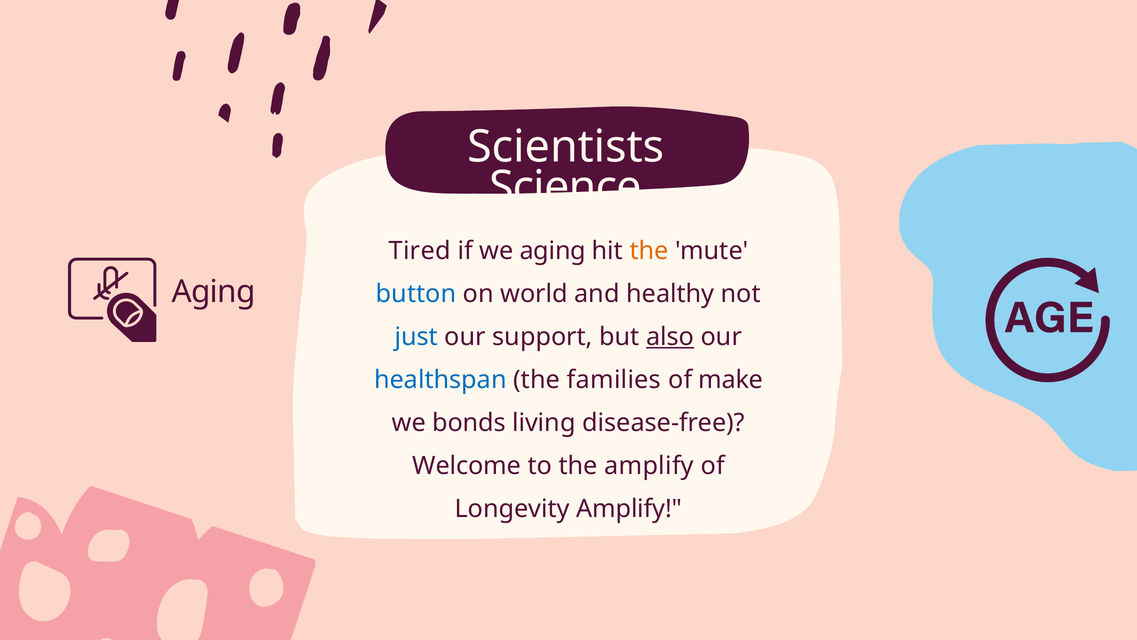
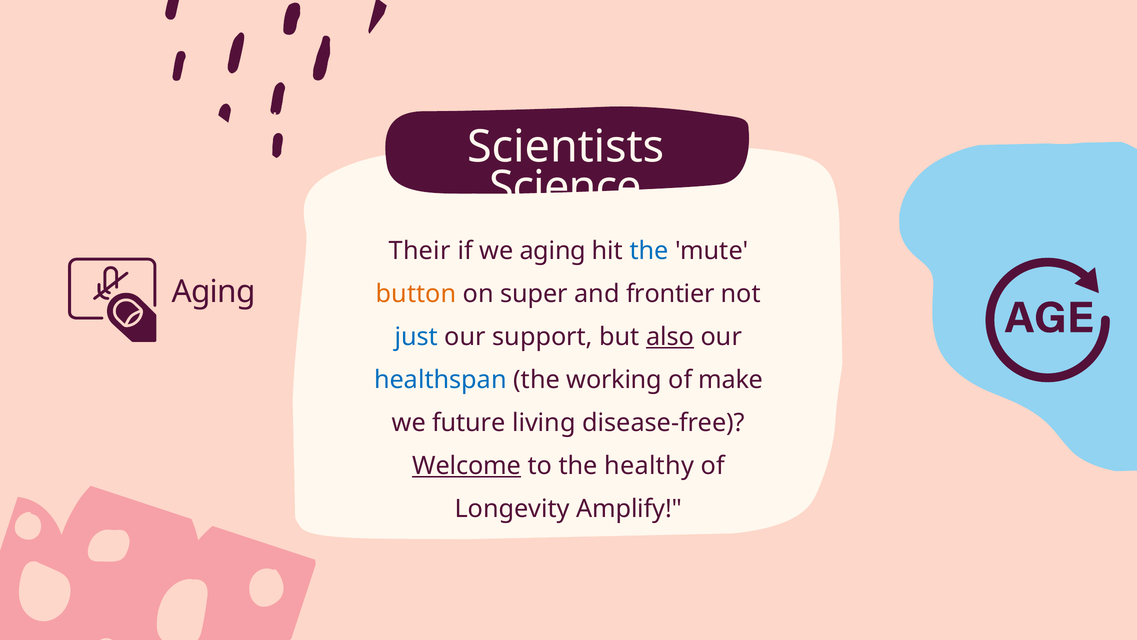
Tired: Tired -> Their (420, 251)
the colour: orange -> blue (649, 251)
button colour: blue -> orange (416, 294)
world: world -> super (534, 294)
healthy: healthy -> frontier (670, 294)
families: families -> working (614, 380)
bonds: bonds -> future (469, 423)
Welcome underline: none -> present (467, 465)
the amplify: amplify -> healthy (649, 465)
